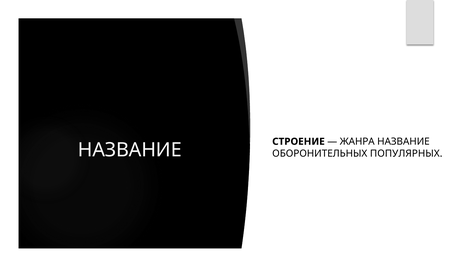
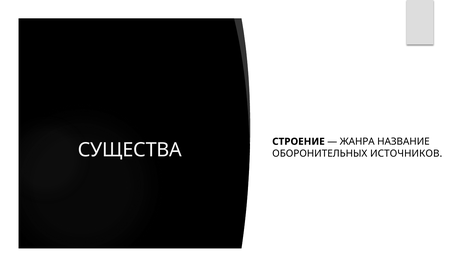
НАЗВАНИЕ: НАЗВАНИЕ -> СУЩЕСТВА (130, 150)
ПОПУЛЯРНЫХ: ПОПУЛЯРНЫХ -> ИСТОЧНИКОВ (406, 154)
